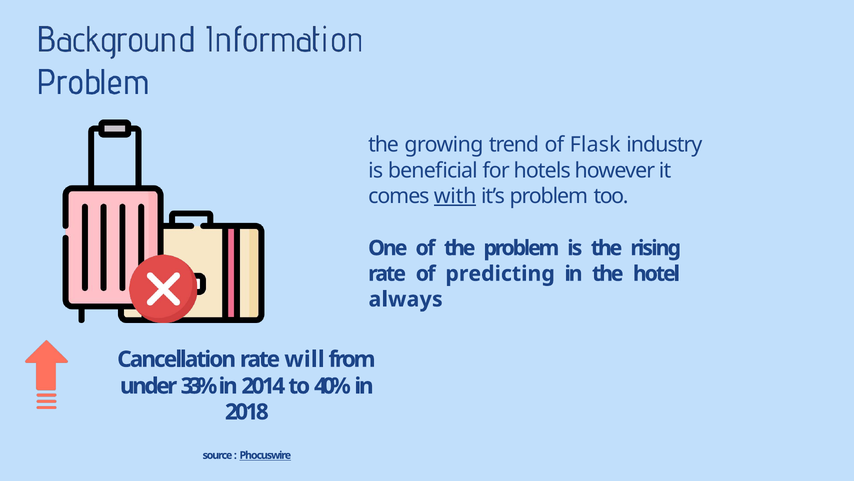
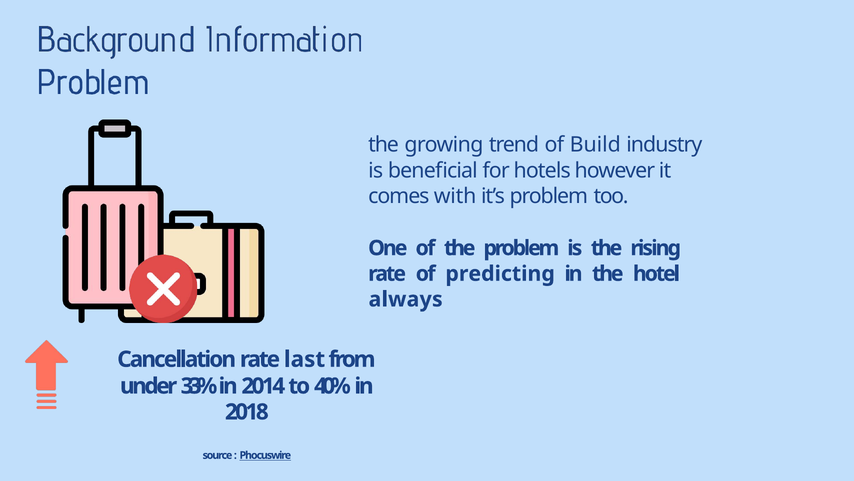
Flask: Flask -> Build (595, 145)
with underline: present -> none (455, 196)
will: will -> last (305, 359)
